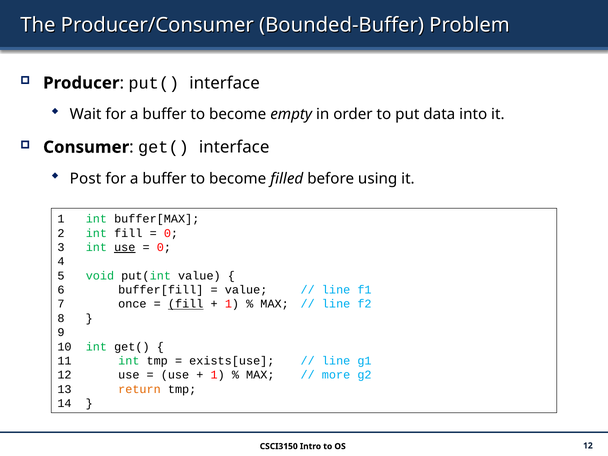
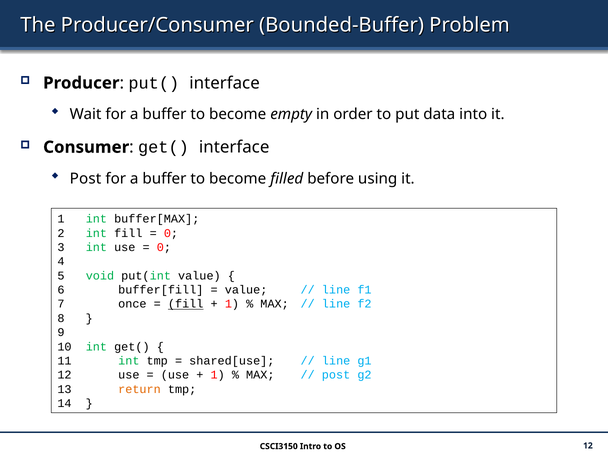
use underline: present -> none (125, 247)
exists[use: exists[use -> shared[use (232, 361)
more: more -> post (336, 375)
